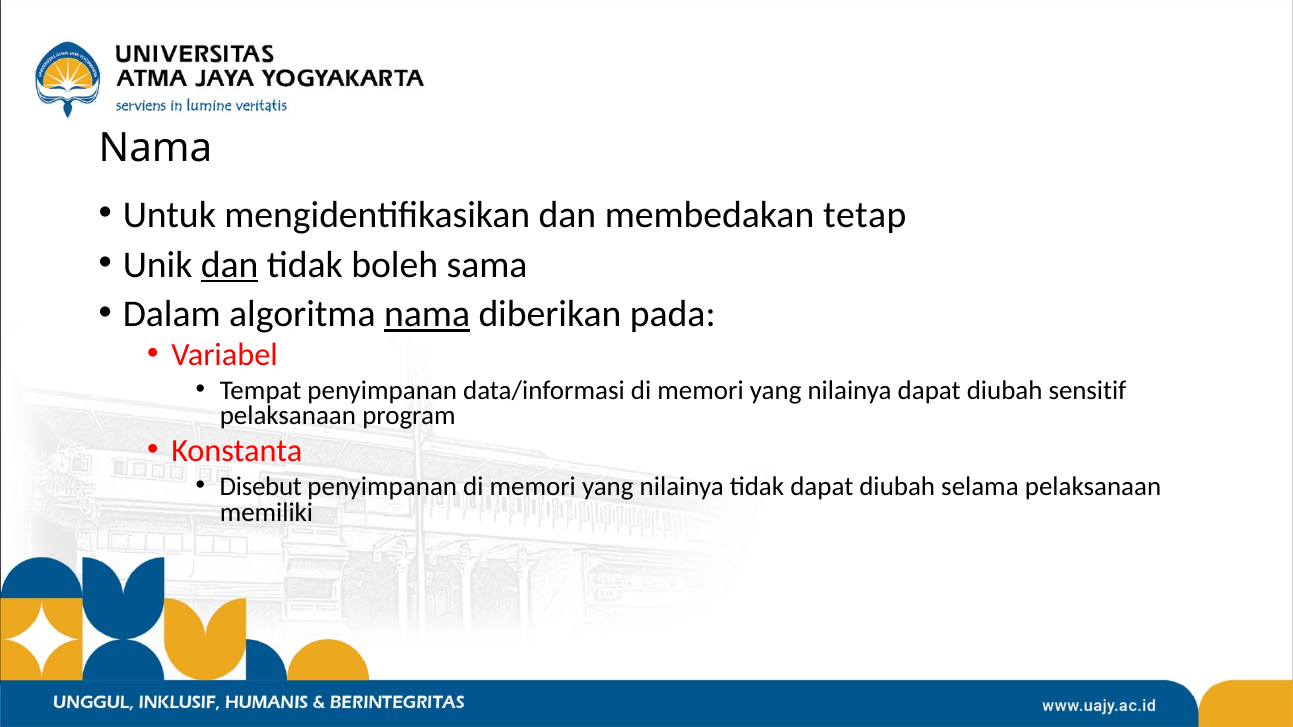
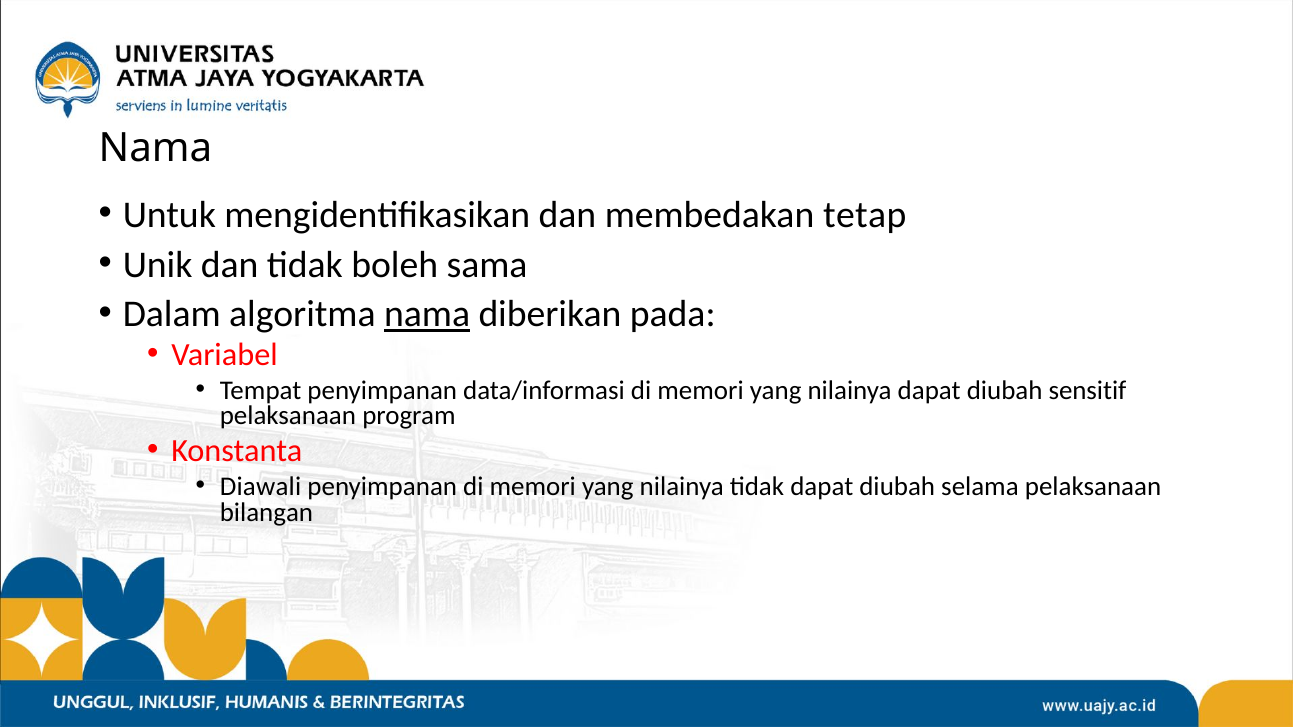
dan underline: present -> none (230, 265)
Disebut: Disebut -> Diawali (260, 487)
memiliki: memiliki -> bilangan (266, 513)
